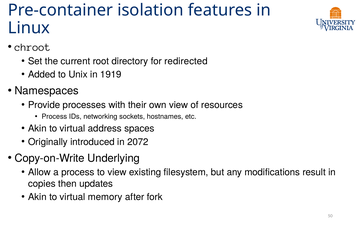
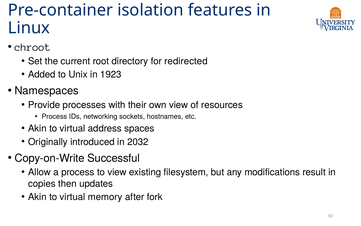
1919: 1919 -> 1923 (111, 74)
2072: 2072 -> 2032 (138, 142)
Underlying: Underlying -> Successful (114, 158)
